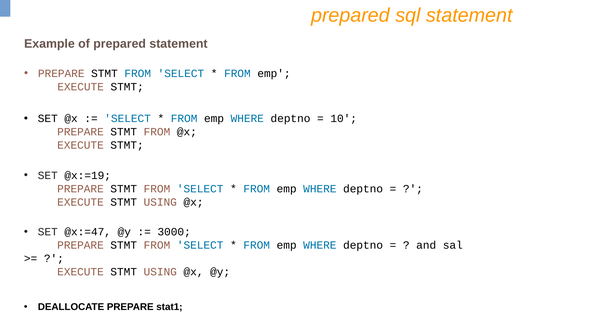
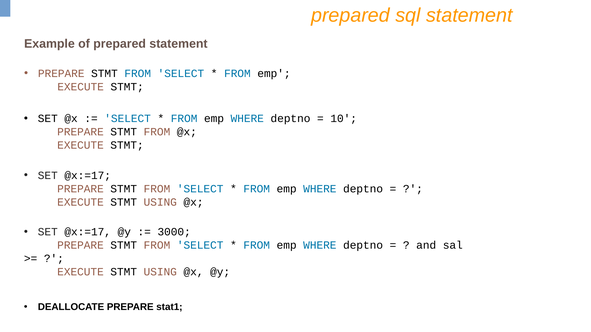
@x:=19: @x:=19 -> @x:=17 (88, 176)
@x:=47: @x:=47 -> @x:=17 (88, 232)
